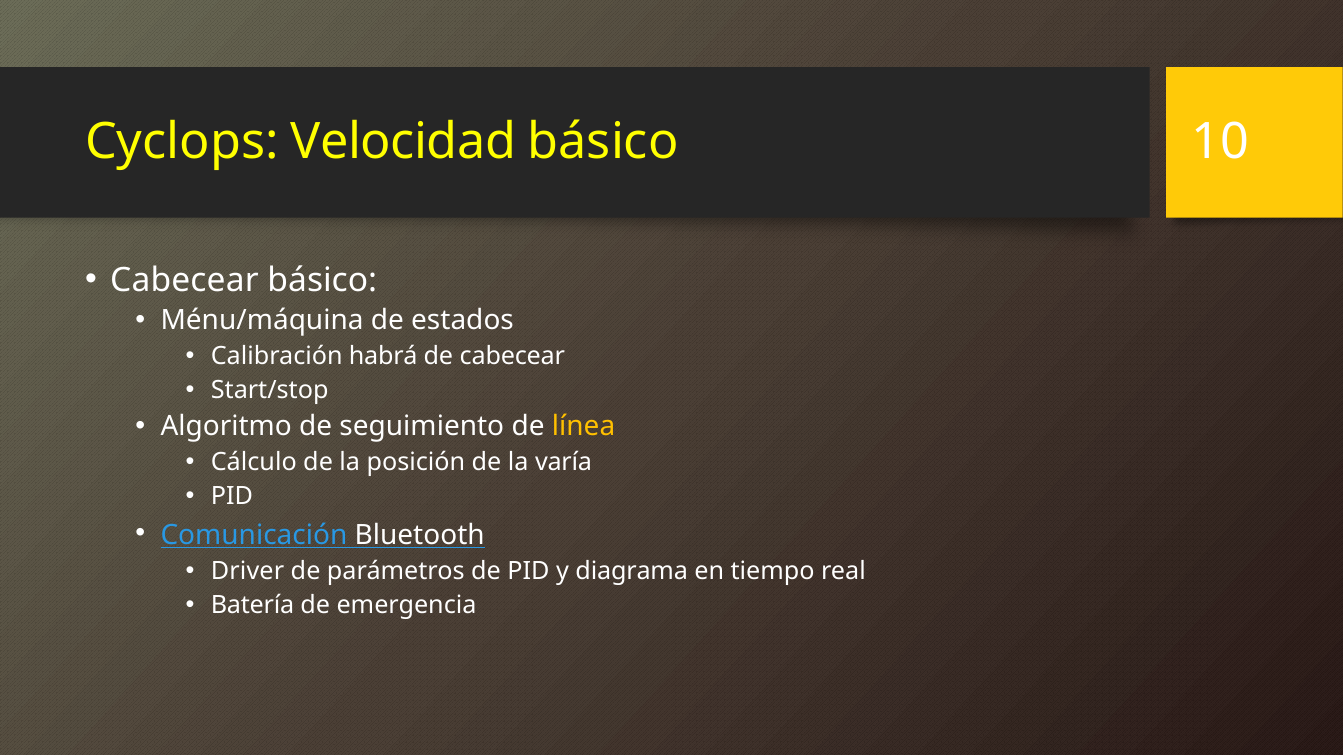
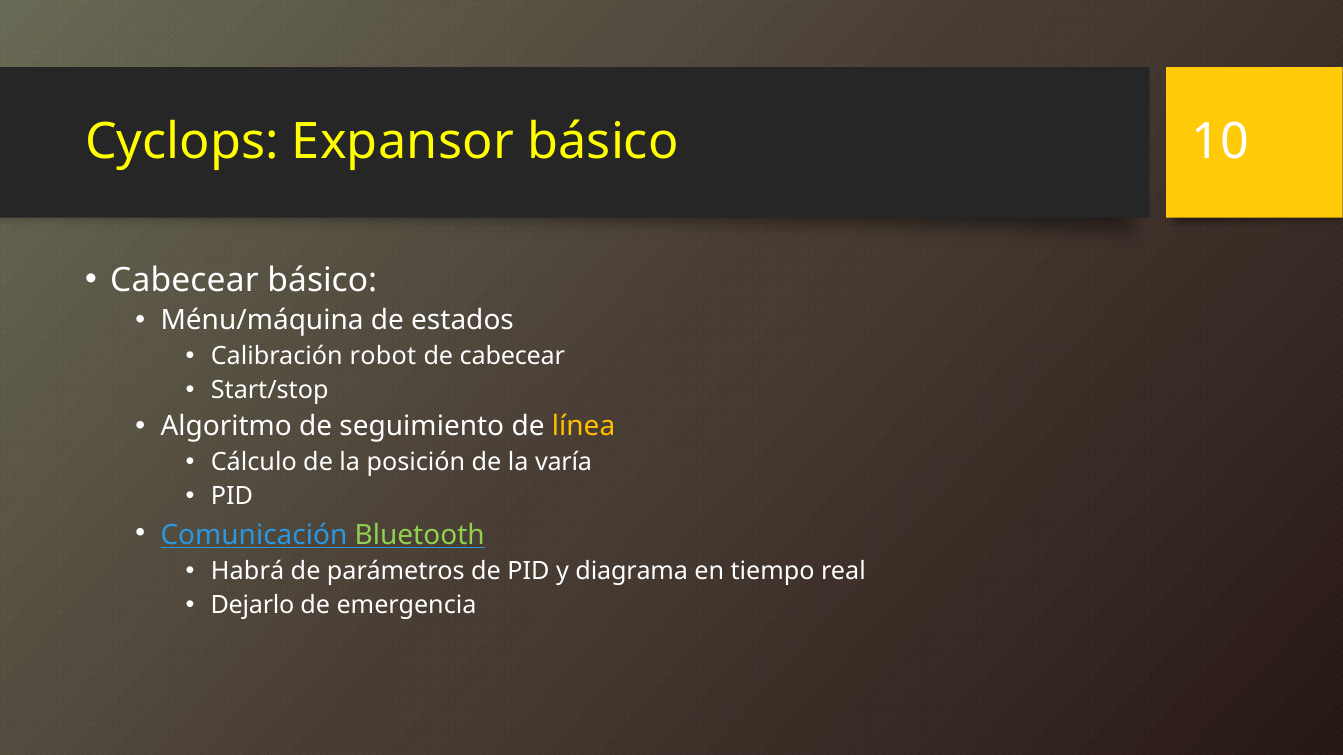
Velocidad: Velocidad -> Expansor (403, 142)
habrá: habrá -> robot (383, 356)
Bluetooth colour: white -> light green (420, 535)
Driver: Driver -> Habrá (248, 572)
Batería: Batería -> Dejarlo (253, 606)
